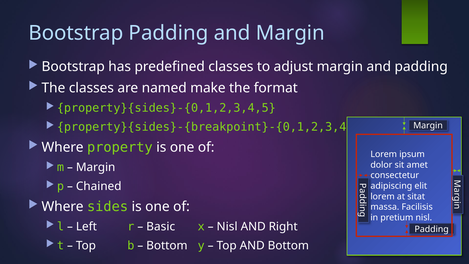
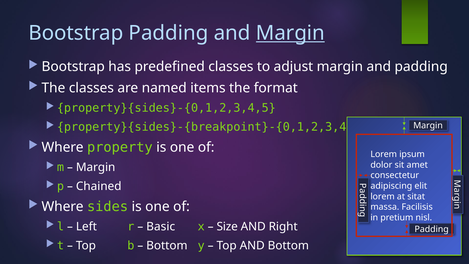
Margin underline: none -> present (290, 33)
make: make -> items (208, 88)
Nisl: Nisl -> Size (227, 226)
